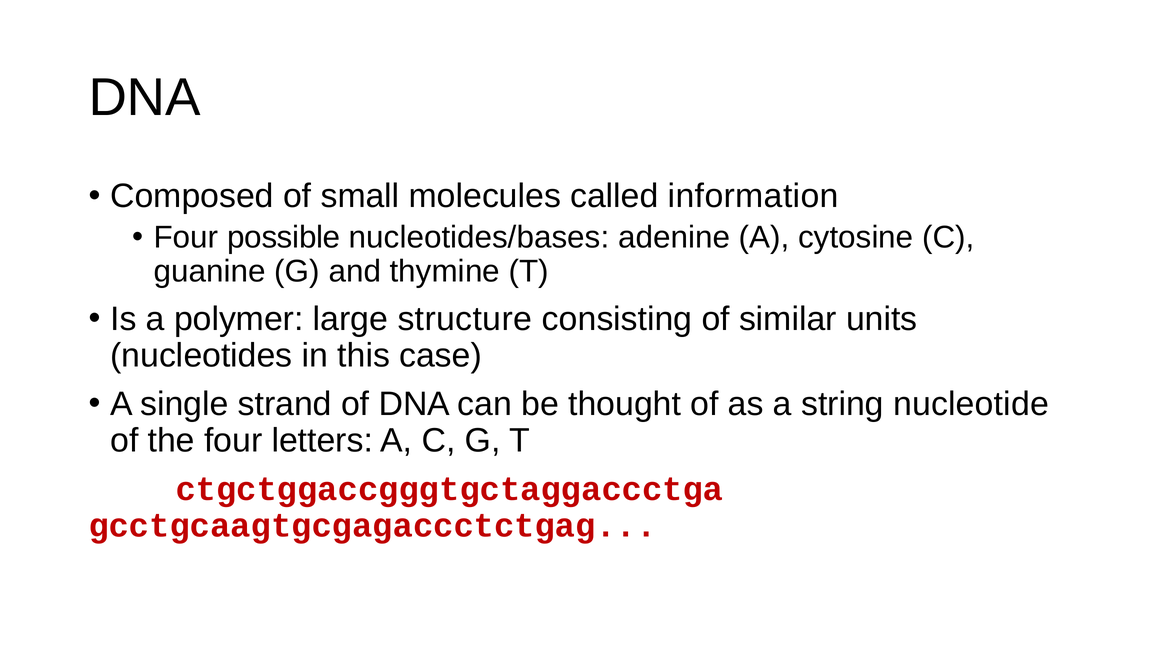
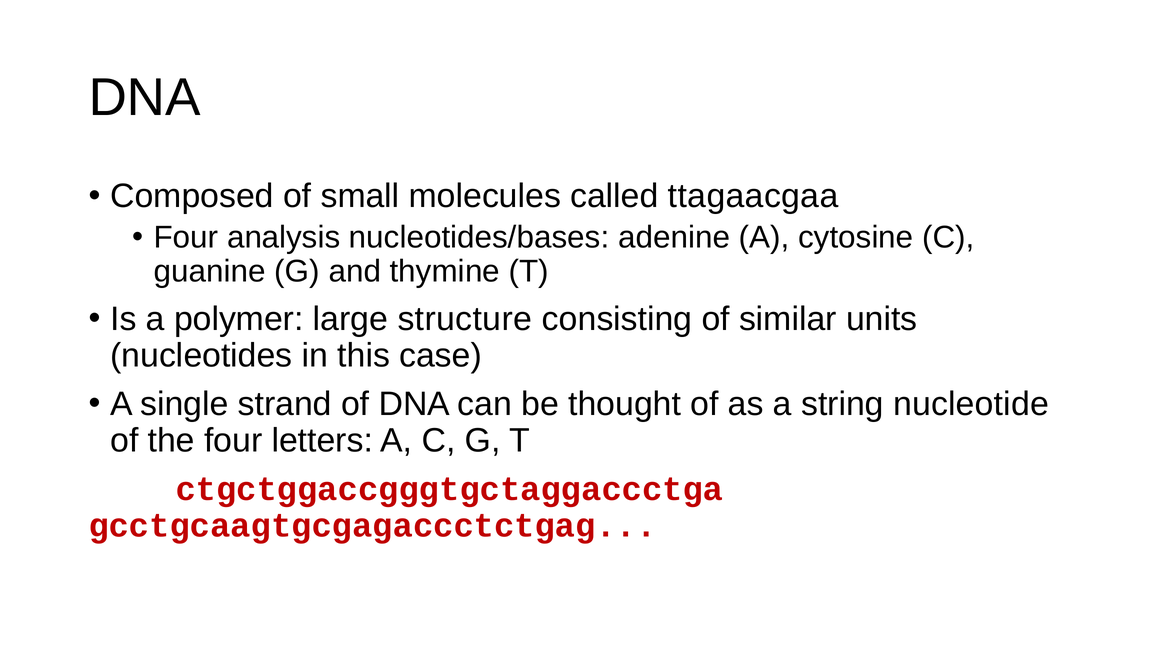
information: information -> ttagaacgaa (753, 196)
possible: possible -> analysis (284, 238)
